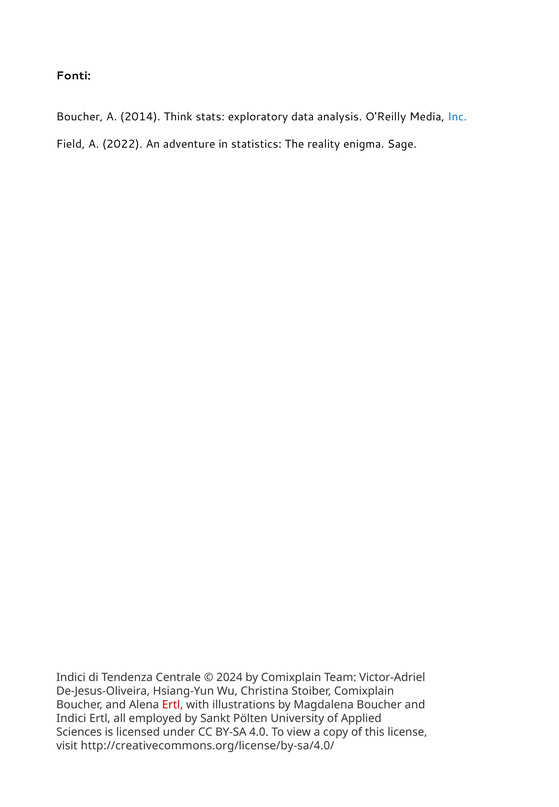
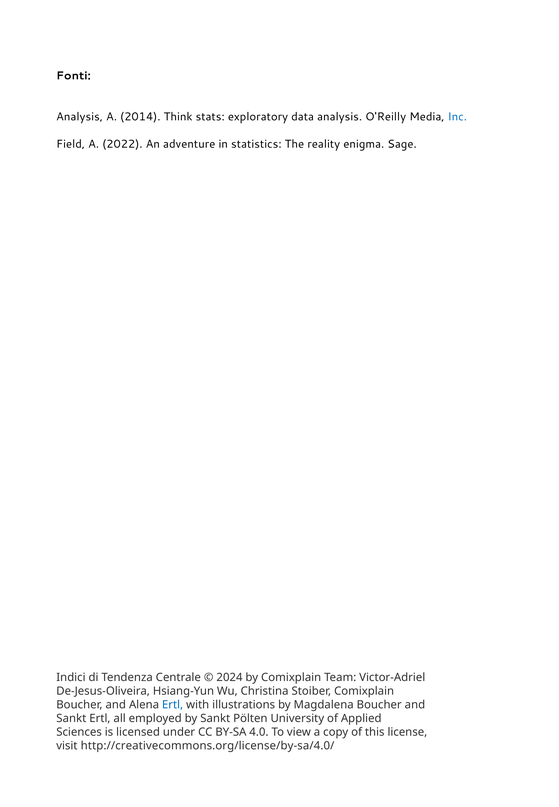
Boucher: Boucher -> Analysis (80, 117)
Ertl colour: red -> blue (173, 705)
Indici: Indici -> Sankt (71, 719)
